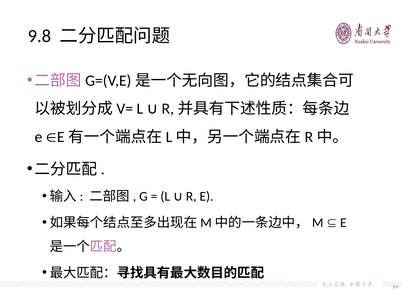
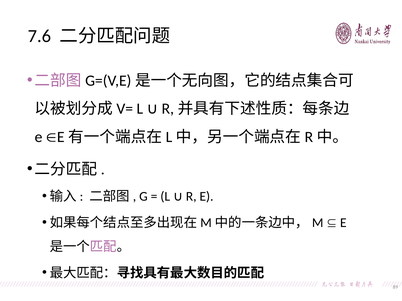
9.8: 9.8 -> 7.6 (39, 36)
